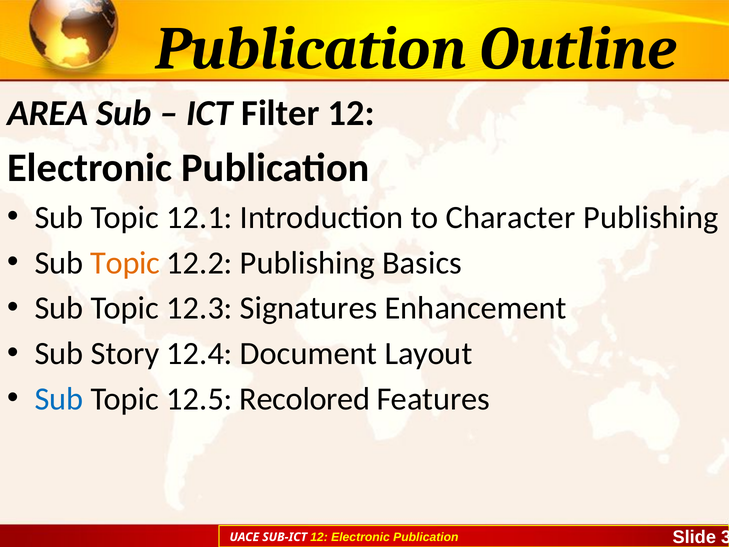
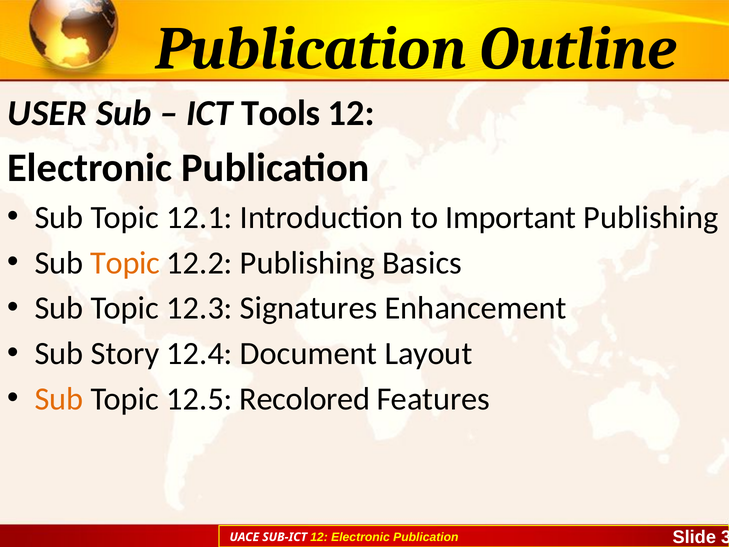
AREA: AREA -> USER (47, 113)
Filter: Filter -> Tools (281, 113)
Character: Character -> Important (511, 217)
Sub colour: blue -> orange (59, 399)
